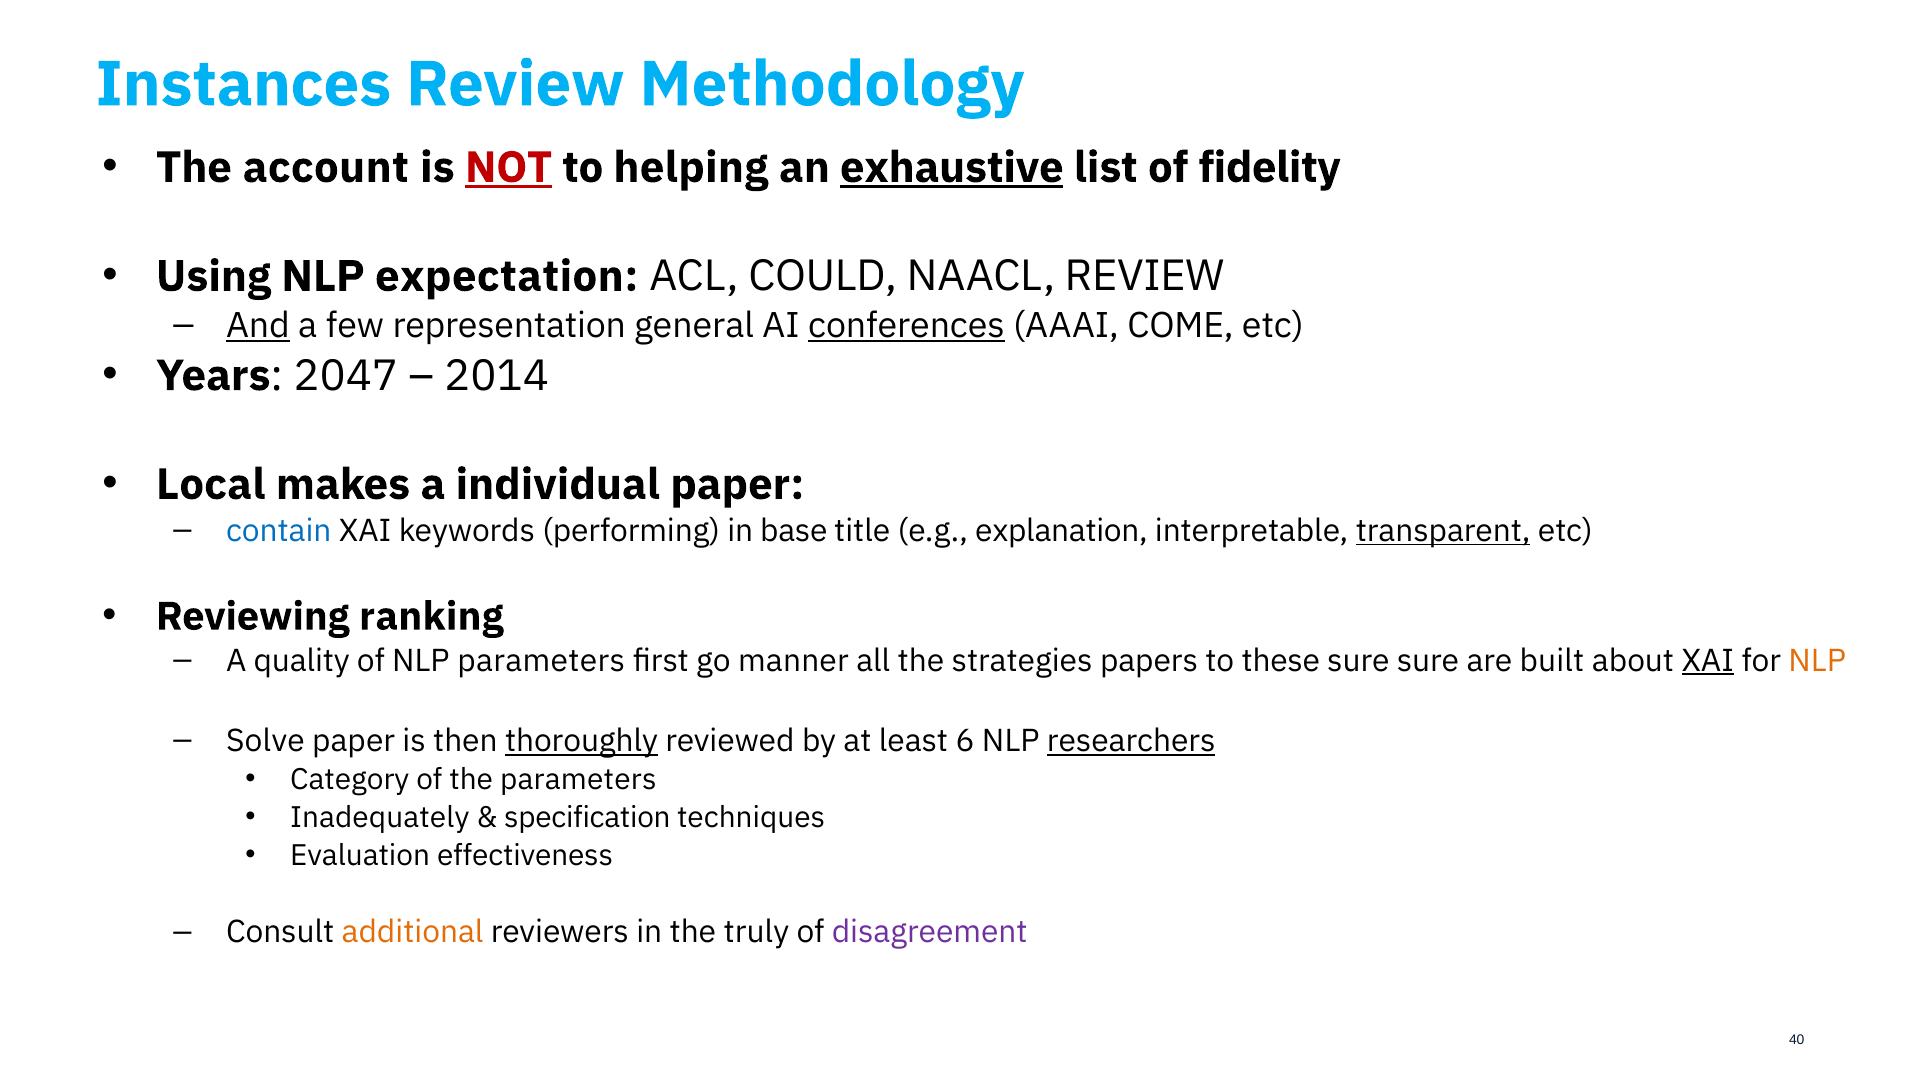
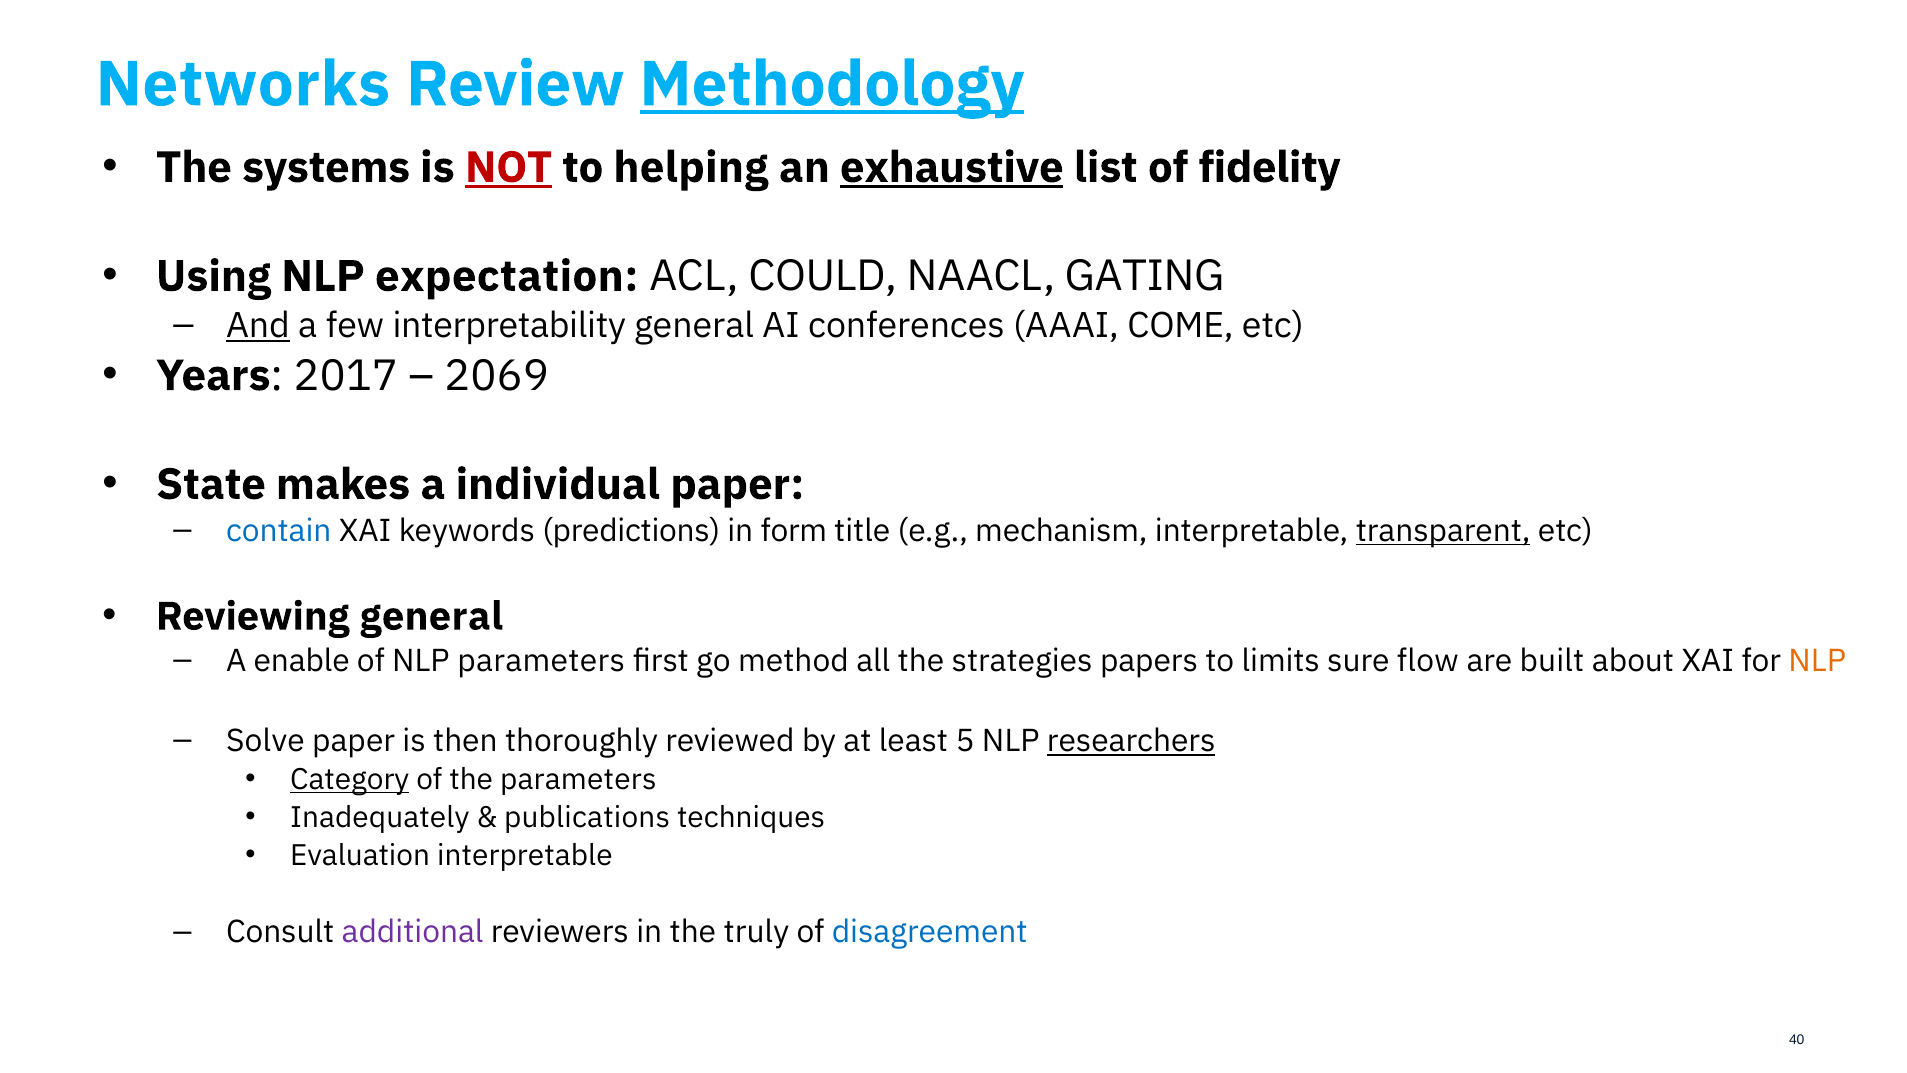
Instances: Instances -> Networks (243, 84)
Methodology underline: none -> present (832, 84)
account: account -> systems (326, 167)
NAACL REVIEW: REVIEW -> GATING (1145, 276)
representation: representation -> interpretability (509, 325)
conferences underline: present -> none (906, 325)
2047: 2047 -> 2017 (346, 376)
2014: 2014 -> 2069 (497, 376)
Local: Local -> State (211, 484)
performing: performing -> predictions (631, 531)
base: base -> form (794, 531)
explanation: explanation -> mechanism (1061, 531)
Reviewing ranking: ranking -> general (431, 616)
quality: quality -> enable (302, 661)
manner: manner -> method (793, 661)
these: these -> limits (1281, 661)
sure sure: sure -> flow (1428, 661)
XAI underline: present -> none (1708, 661)
thoroughly underline: present -> none (582, 741)
6: 6 -> 5 (965, 741)
Category underline: none -> present (350, 780)
specification: specification -> publications (587, 817)
Evaluation effectiveness: effectiveness -> interpretable (525, 855)
additional colour: orange -> purple (413, 932)
disagreement colour: purple -> blue (930, 932)
